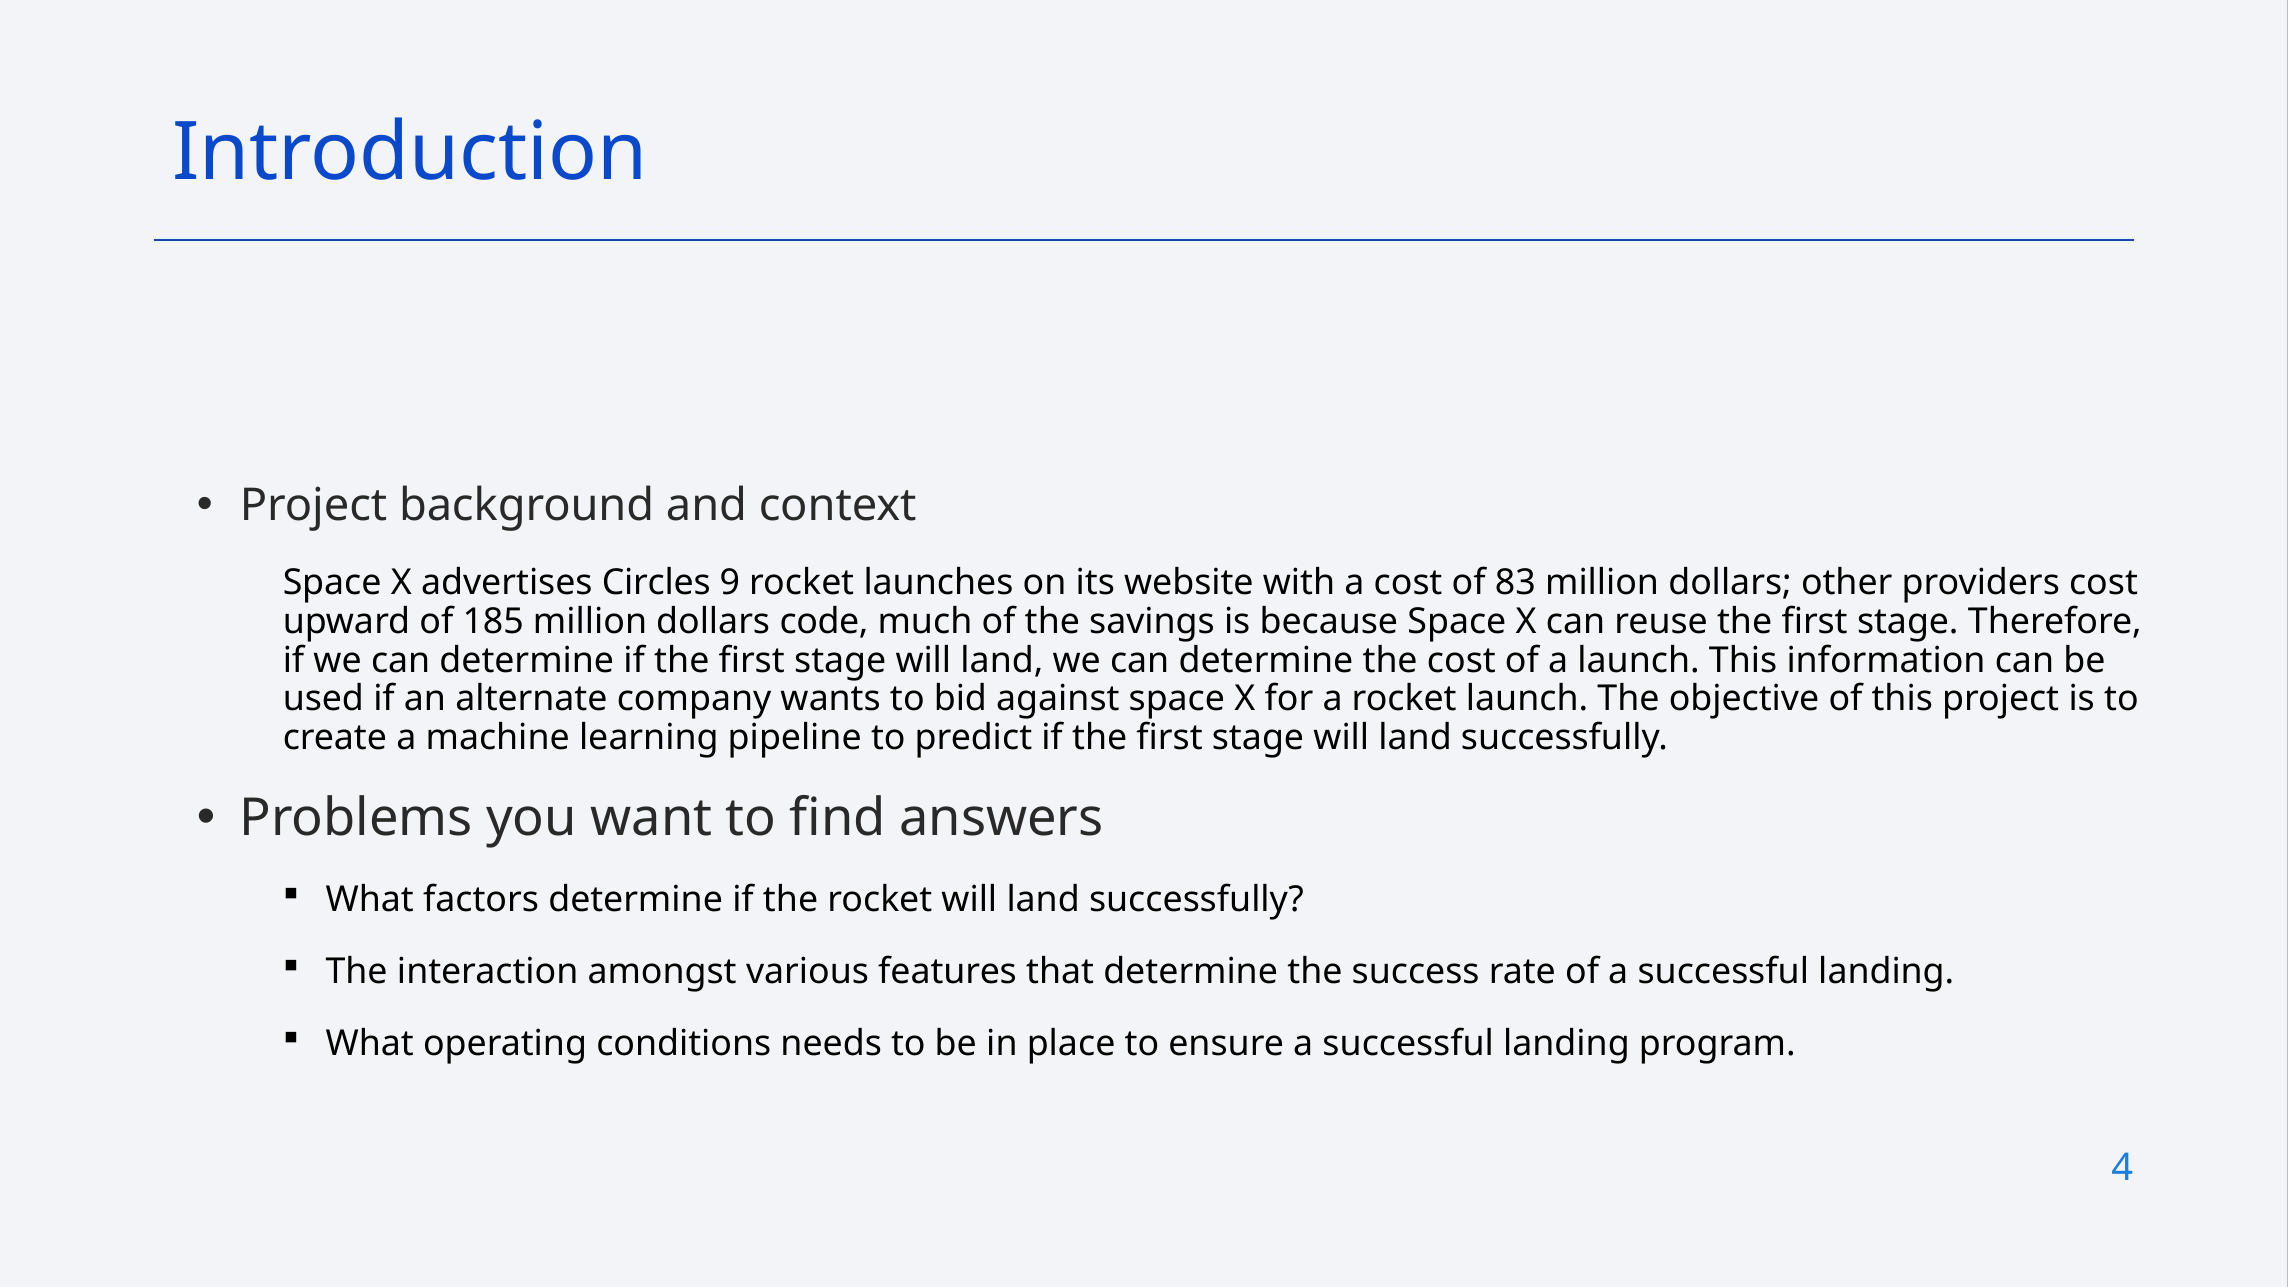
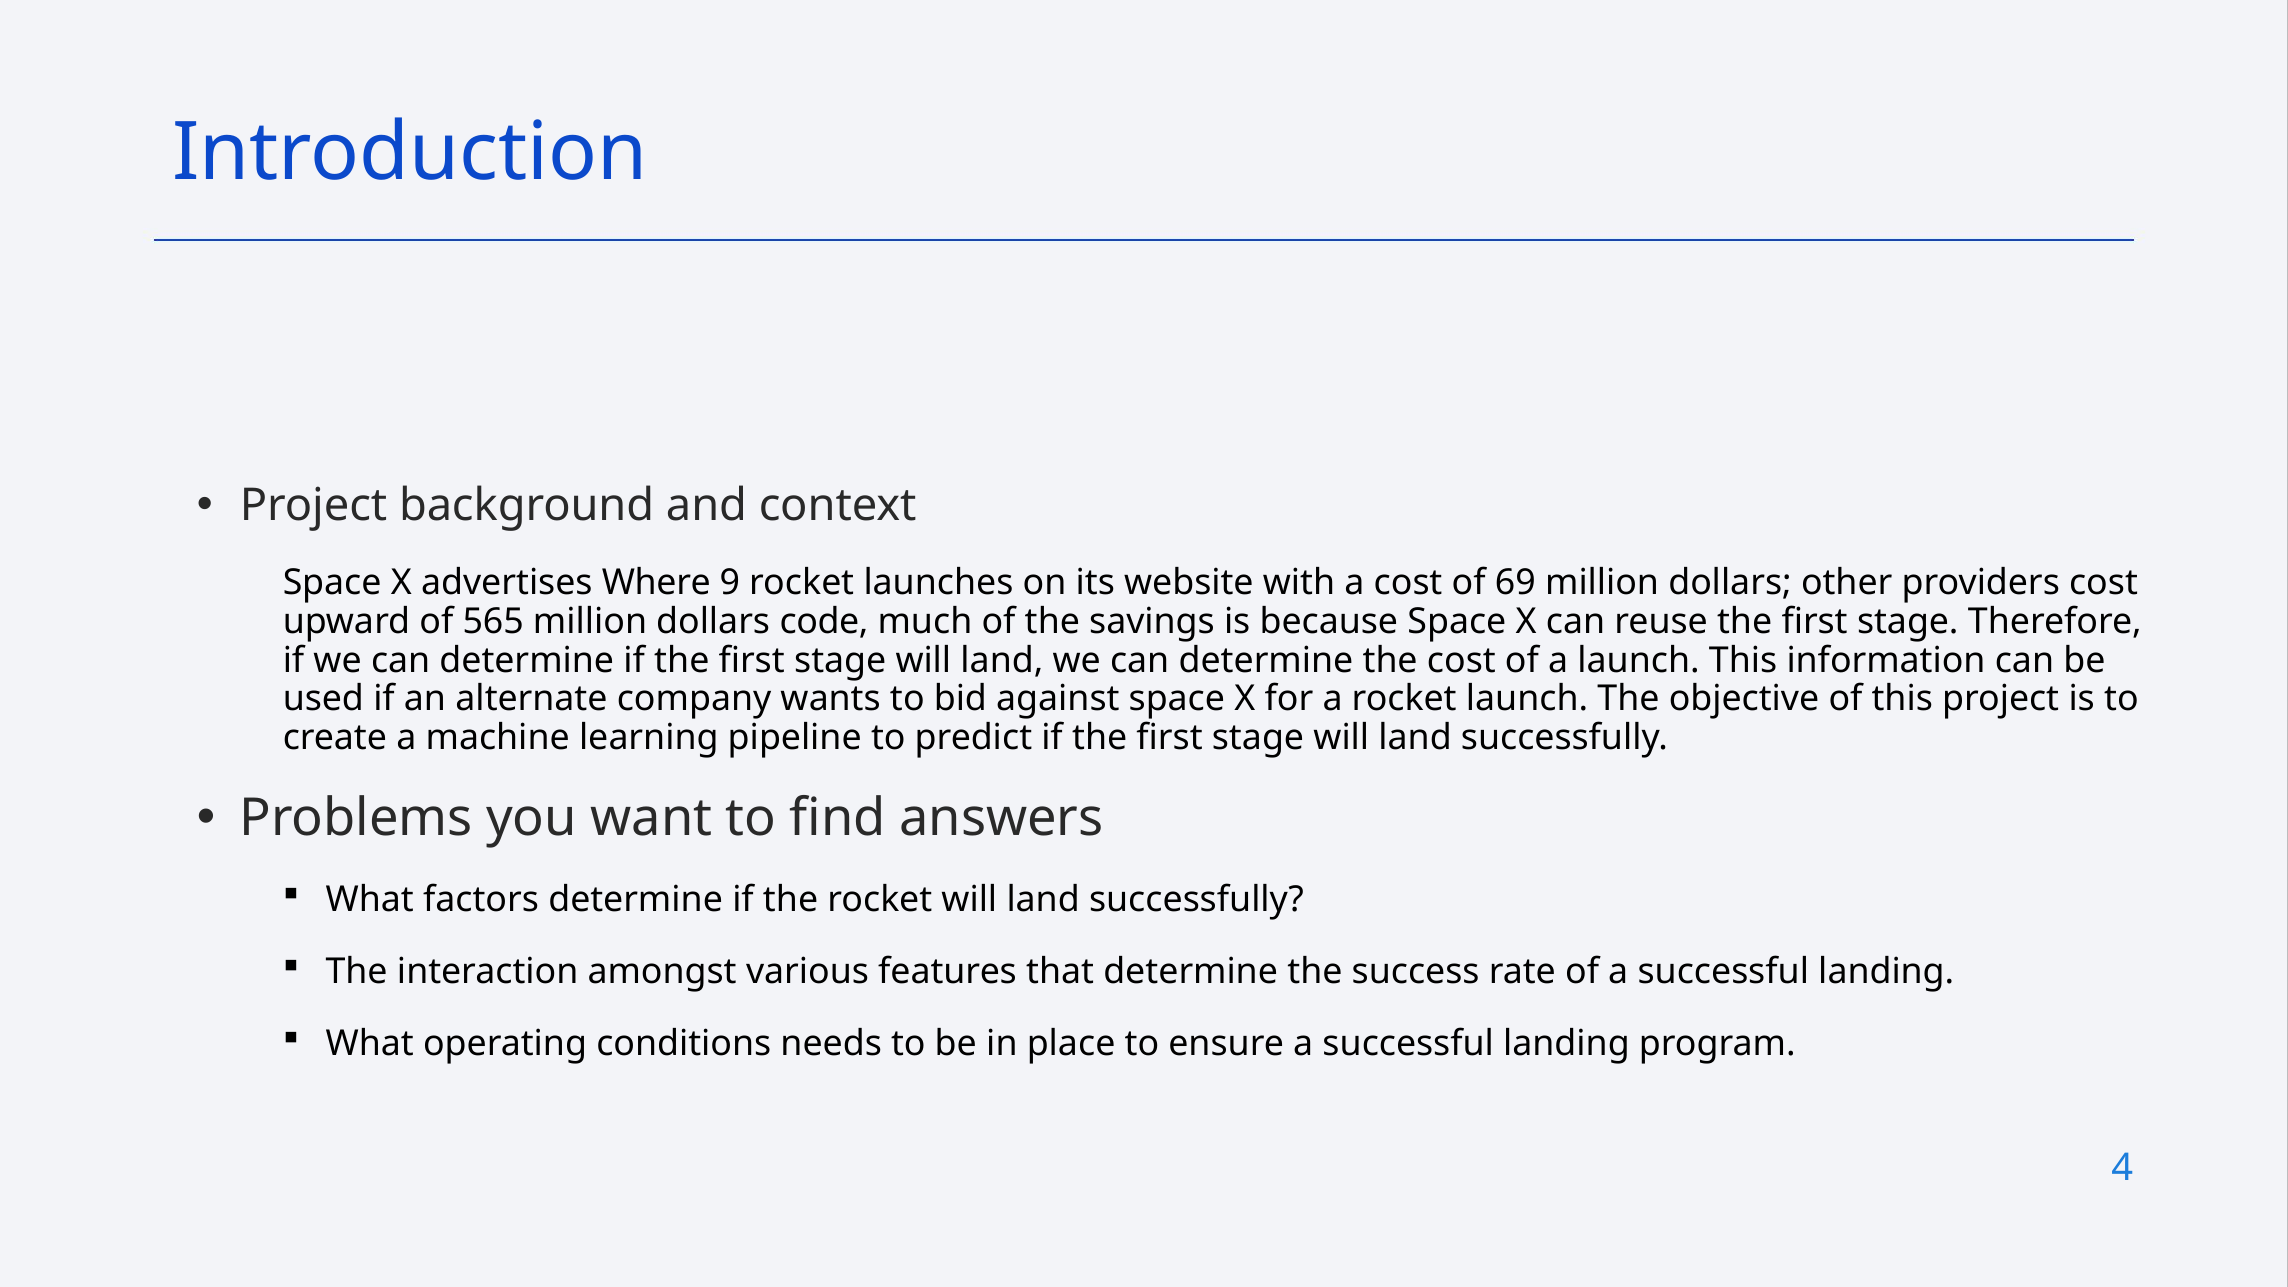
Circles: Circles -> Where (656, 583)
83: 83 -> 69 (1515, 583)
185: 185 -> 565 (493, 622)
